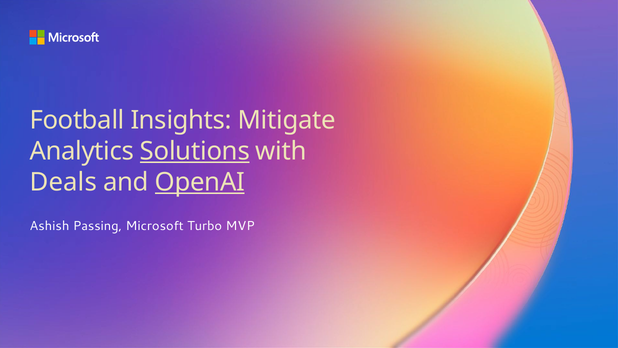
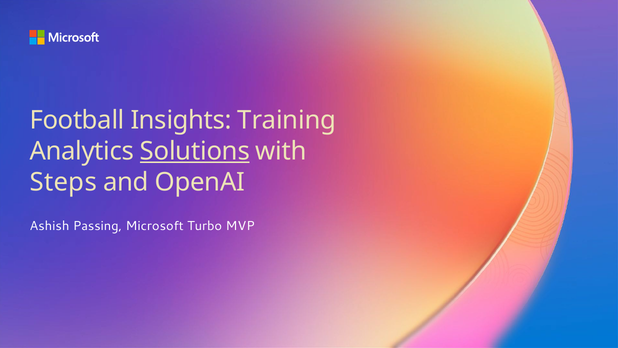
Mitigate: Mitigate -> Training (287, 120)
Deals: Deals -> Steps (63, 182)
OpenAI underline: present -> none (200, 182)
